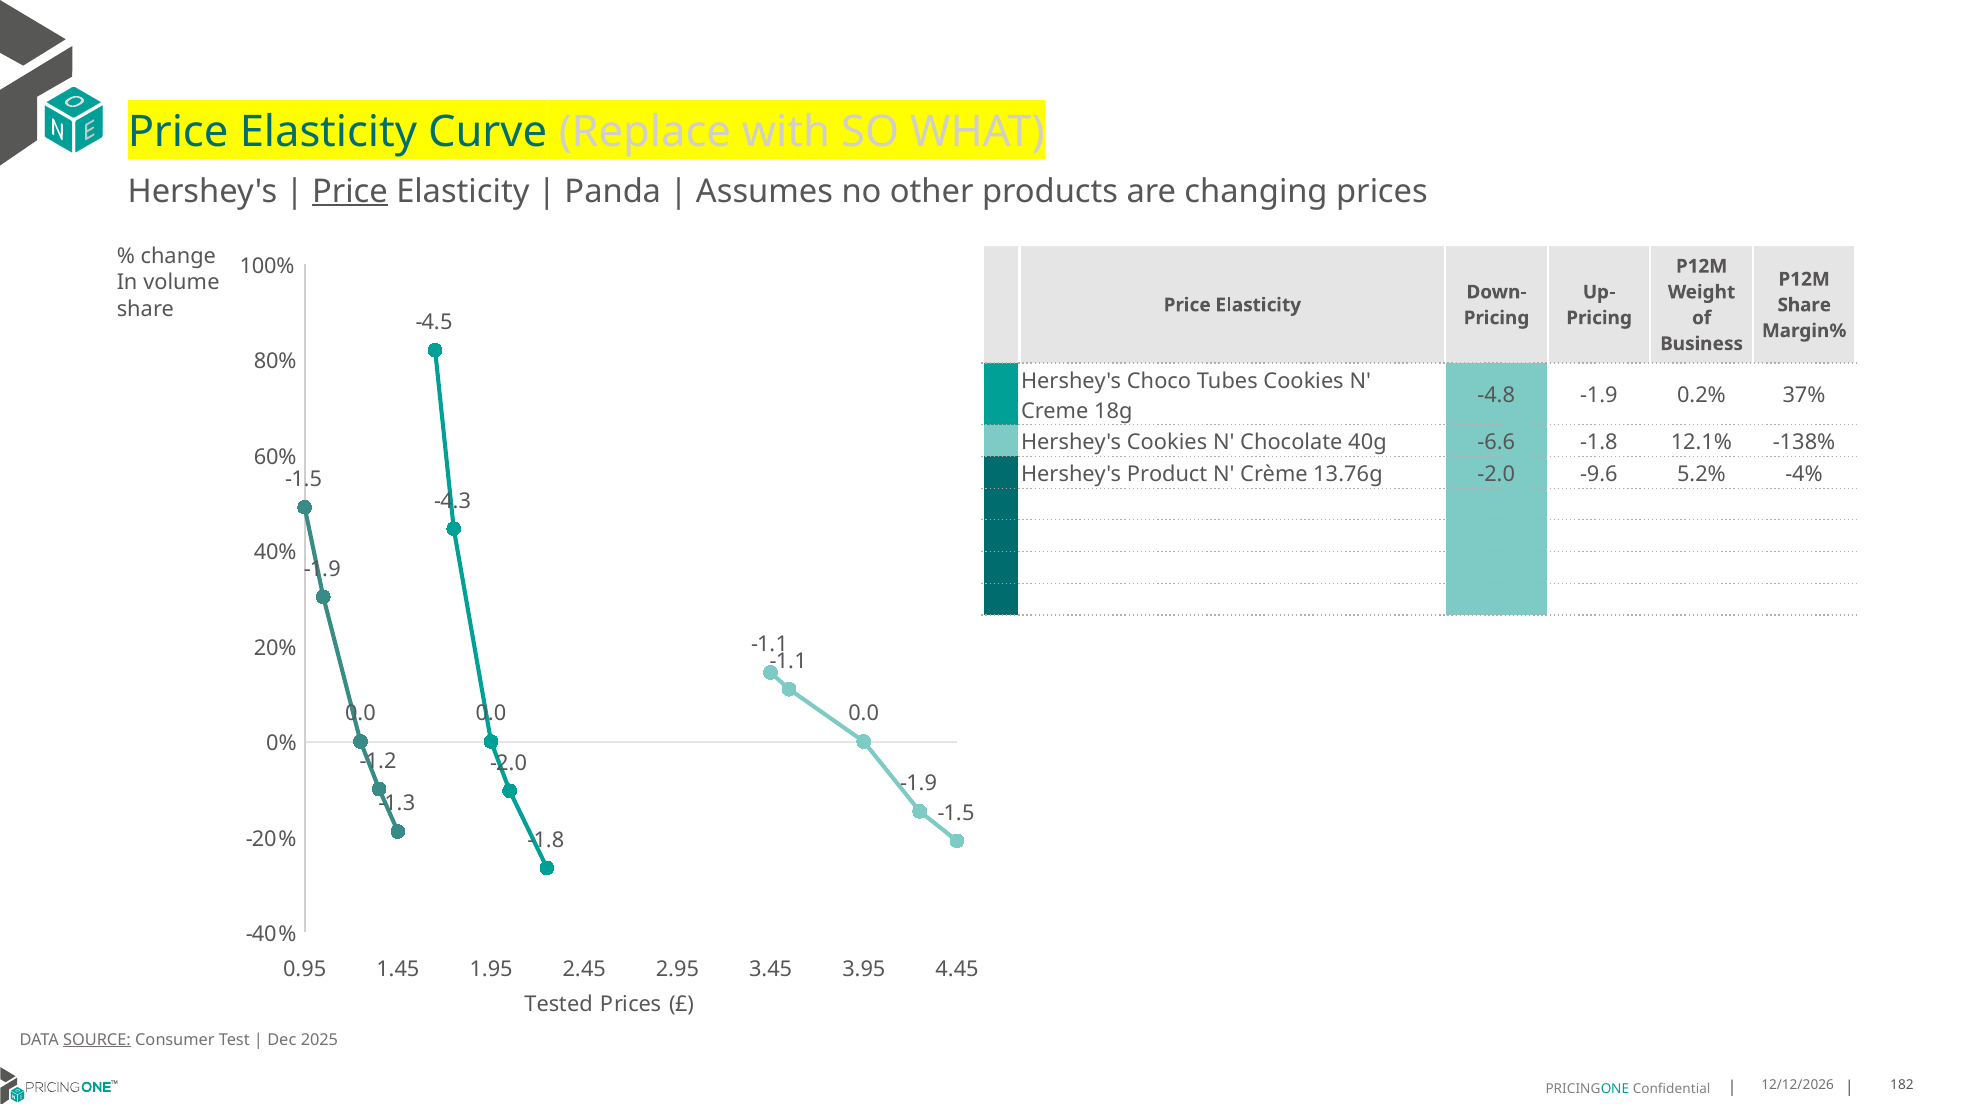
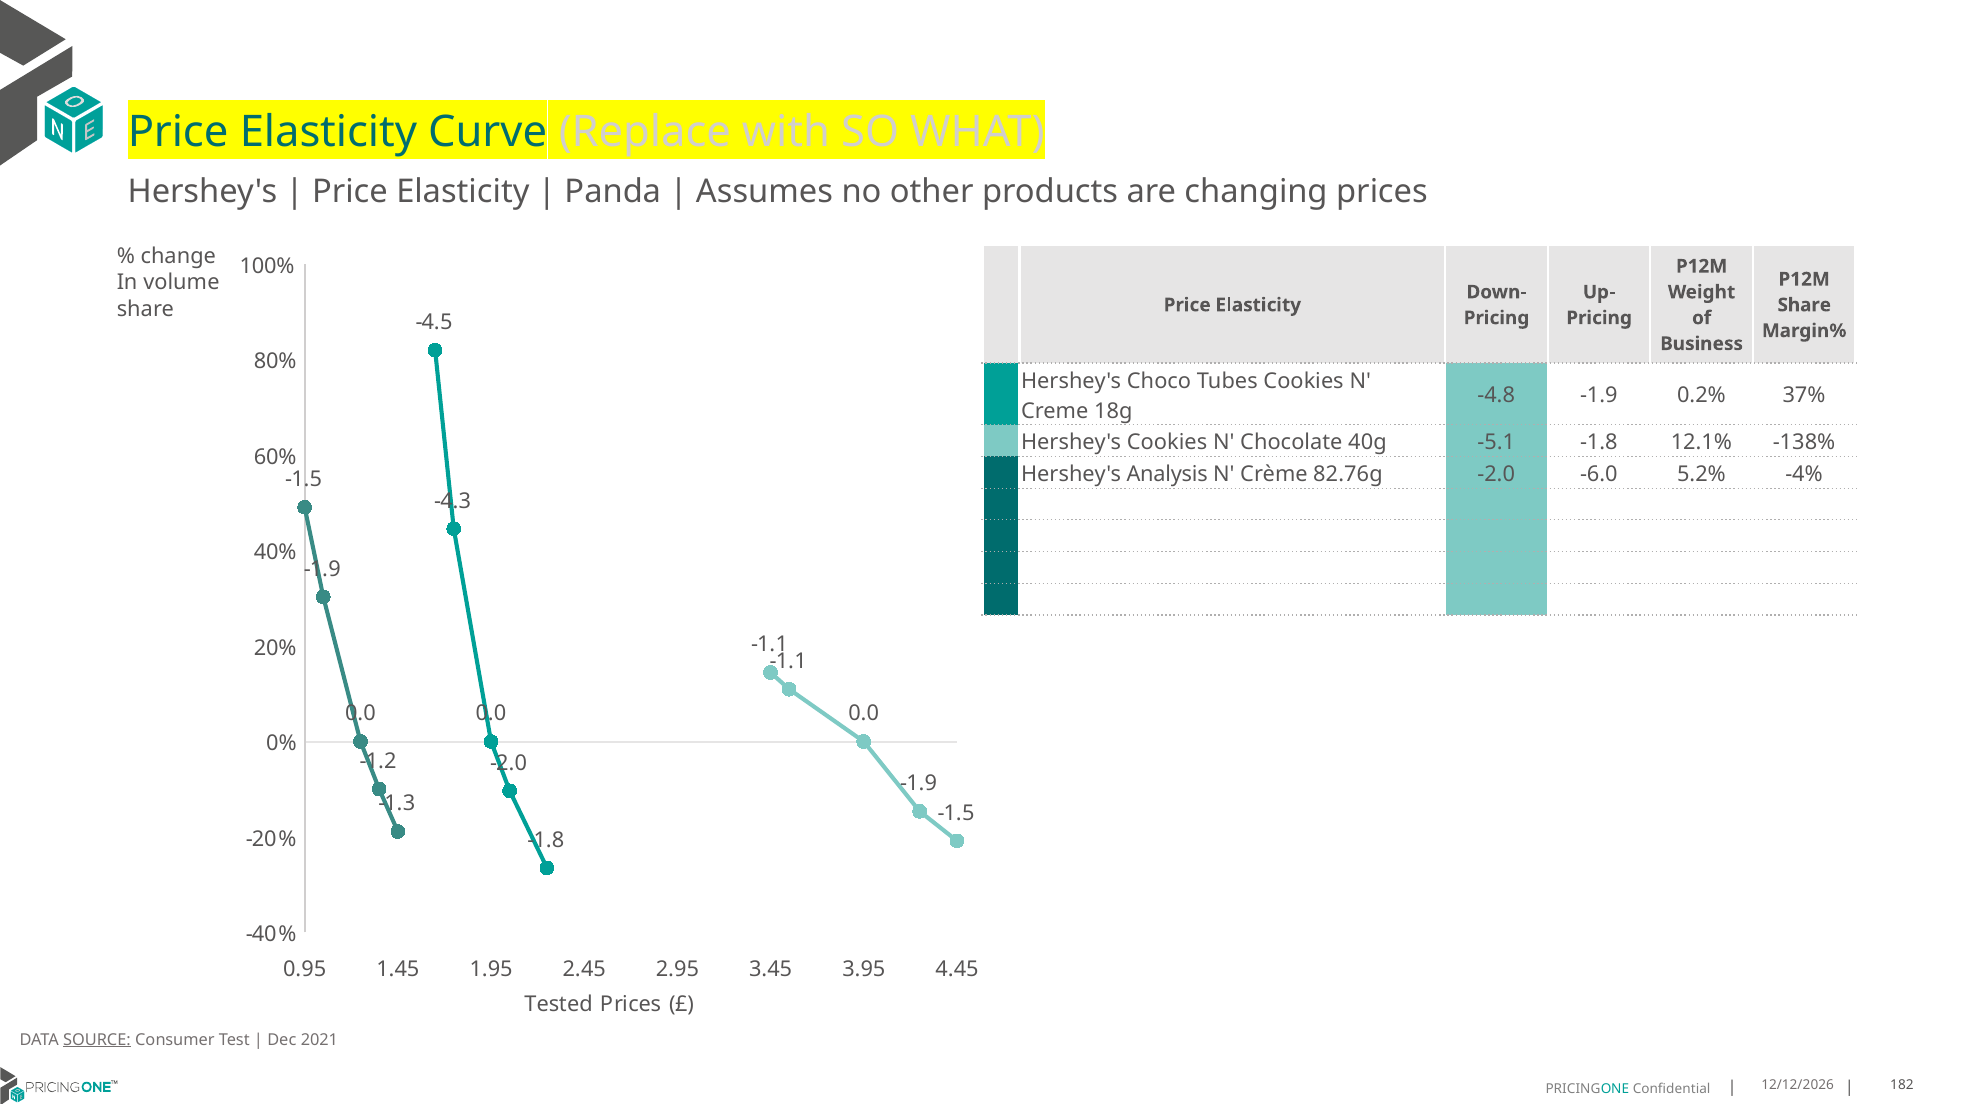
Price underline: present -> none (350, 191)
-6.6: -6.6 -> -5.1 (1496, 442)
Product: Product -> Analysis (1167, 474)
13.76g: 13.76g -> 82.76g (1348, 474)
-9.6: -9.6 -> -6.0 (1599, 474)
2025: 2025 -> 2021 (319, 1039)
